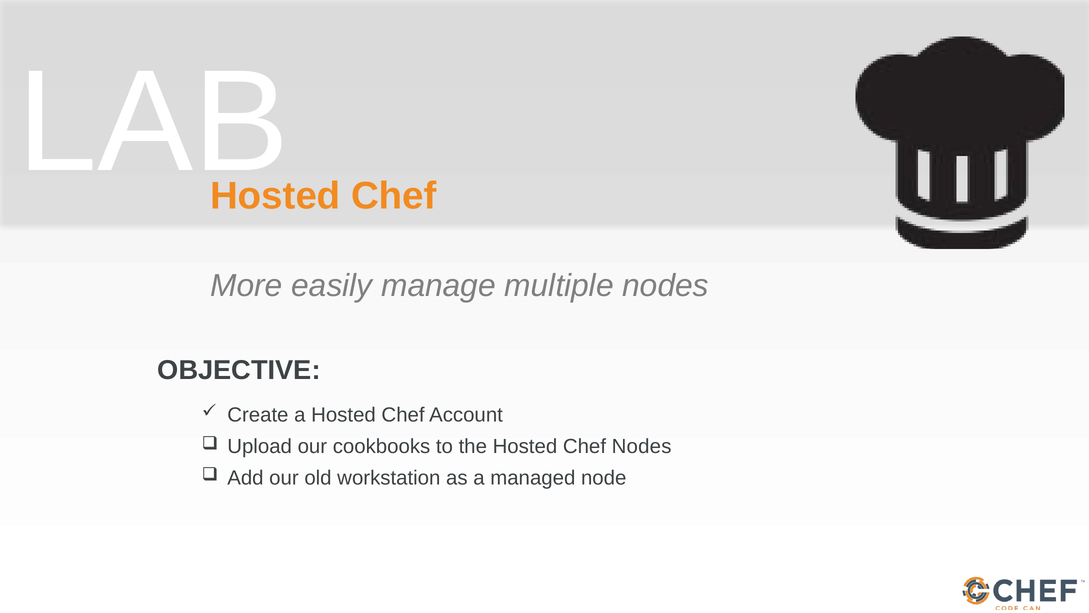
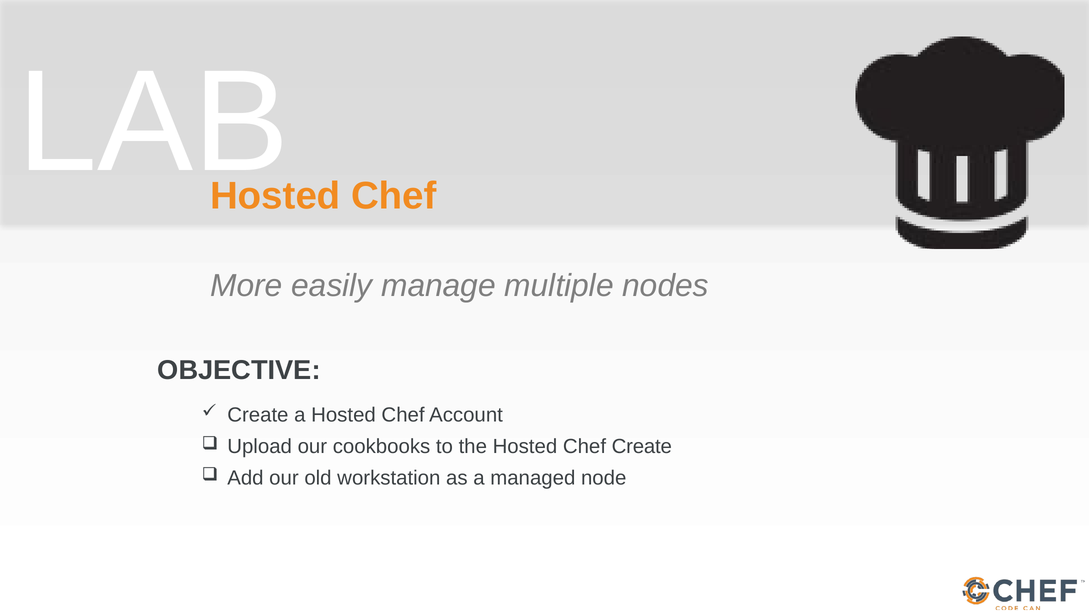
Chef Nodes: Nodes -> Create (642, 446)
